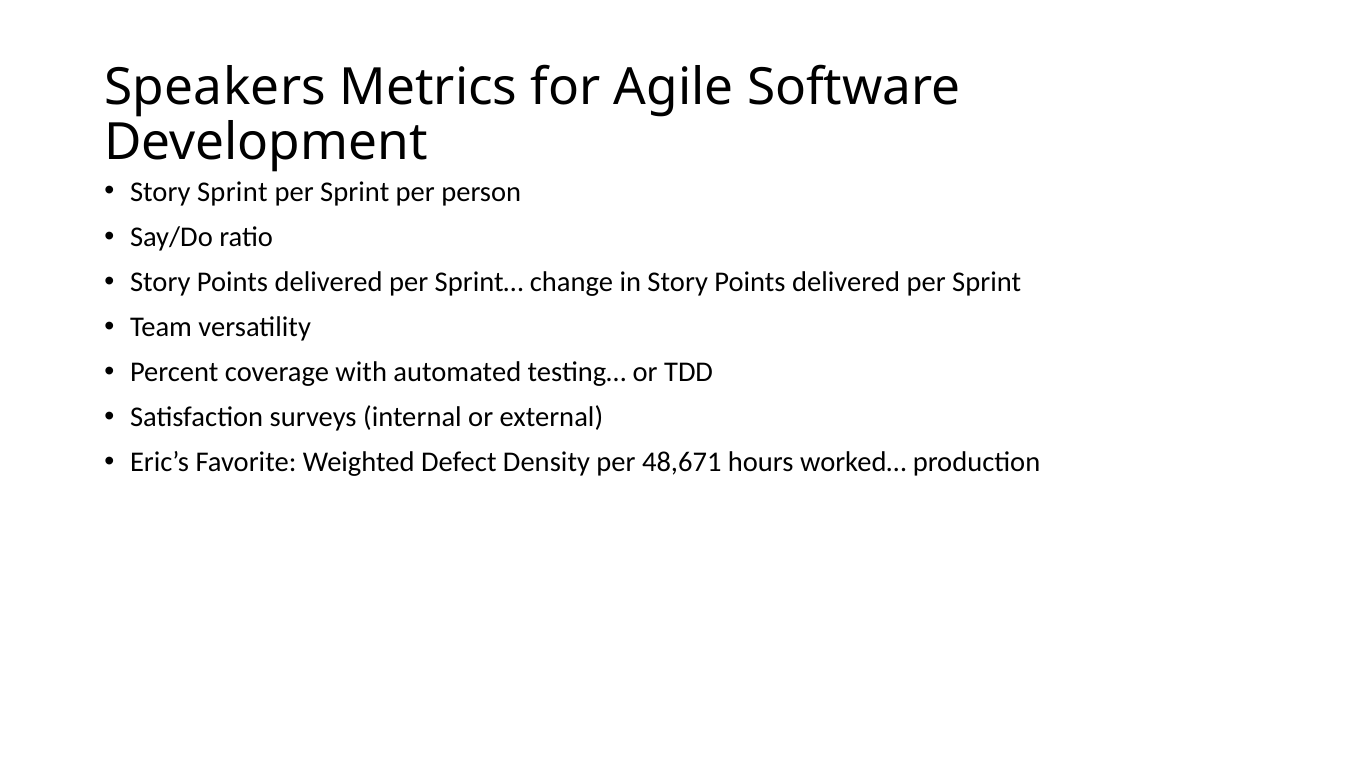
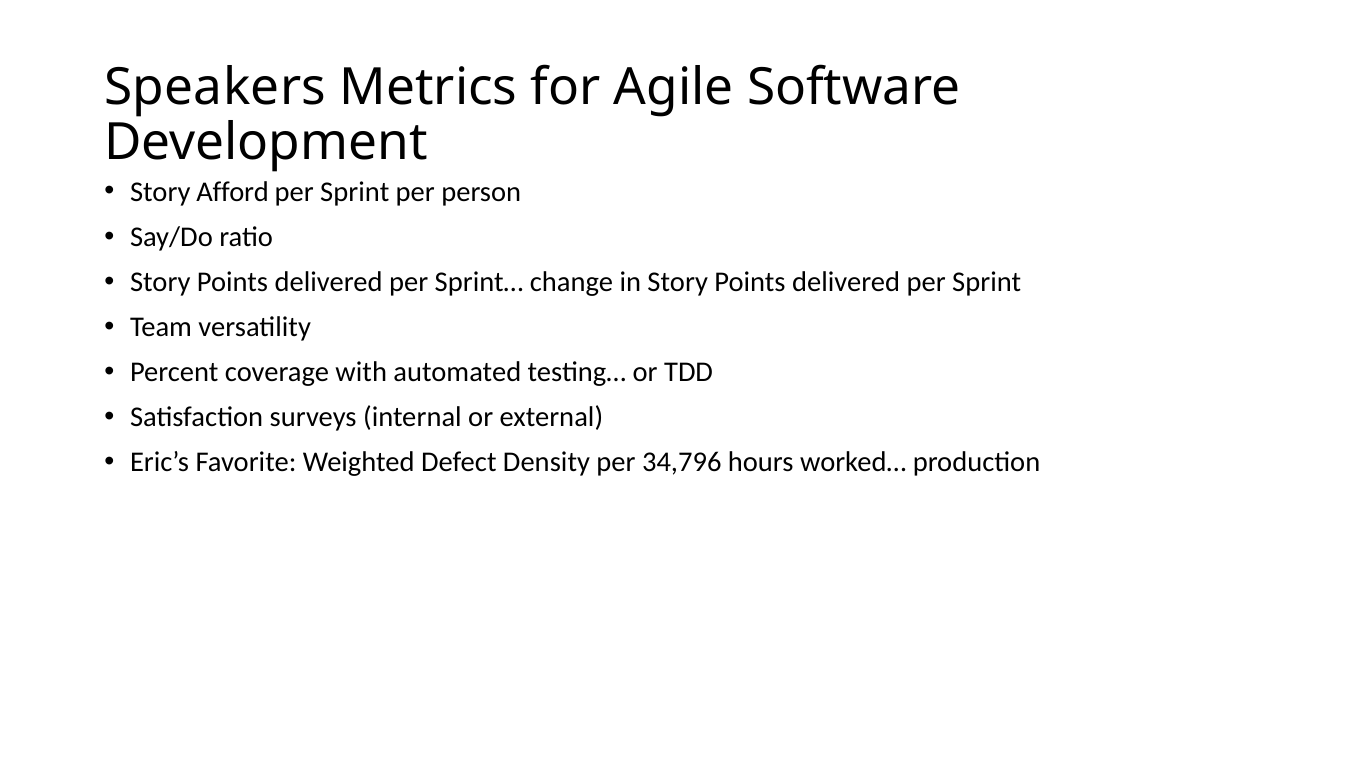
Story Sprint: Sprint -> Afford (233, 192)
48,671: 48,671 -> 34,796 (682, 462)
